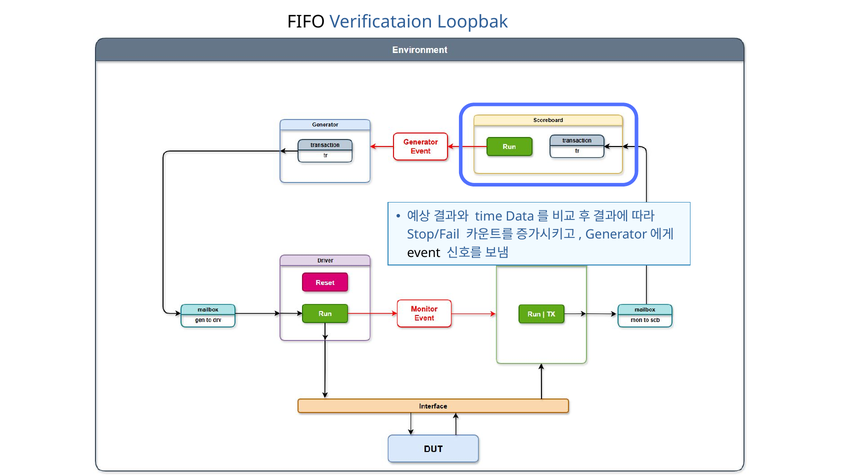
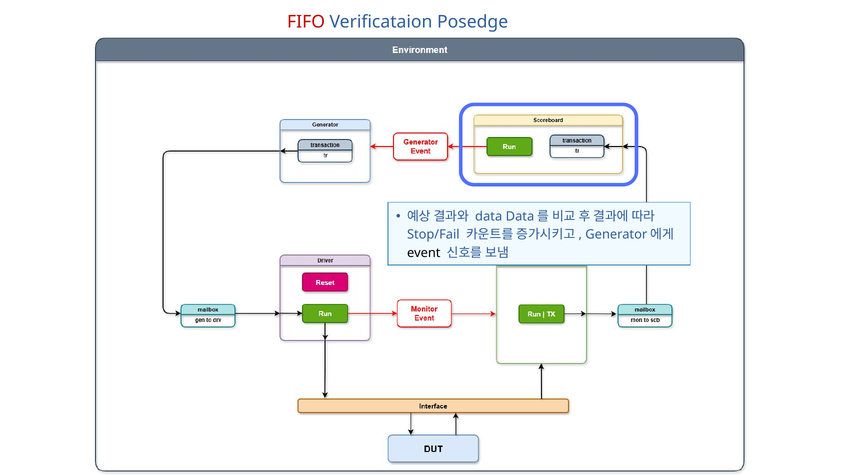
FIFO colour: black -> red (306, 22)
Loopbak: Loopbak -> Posedge (473, 22)
time: time -> data (489, 217)
